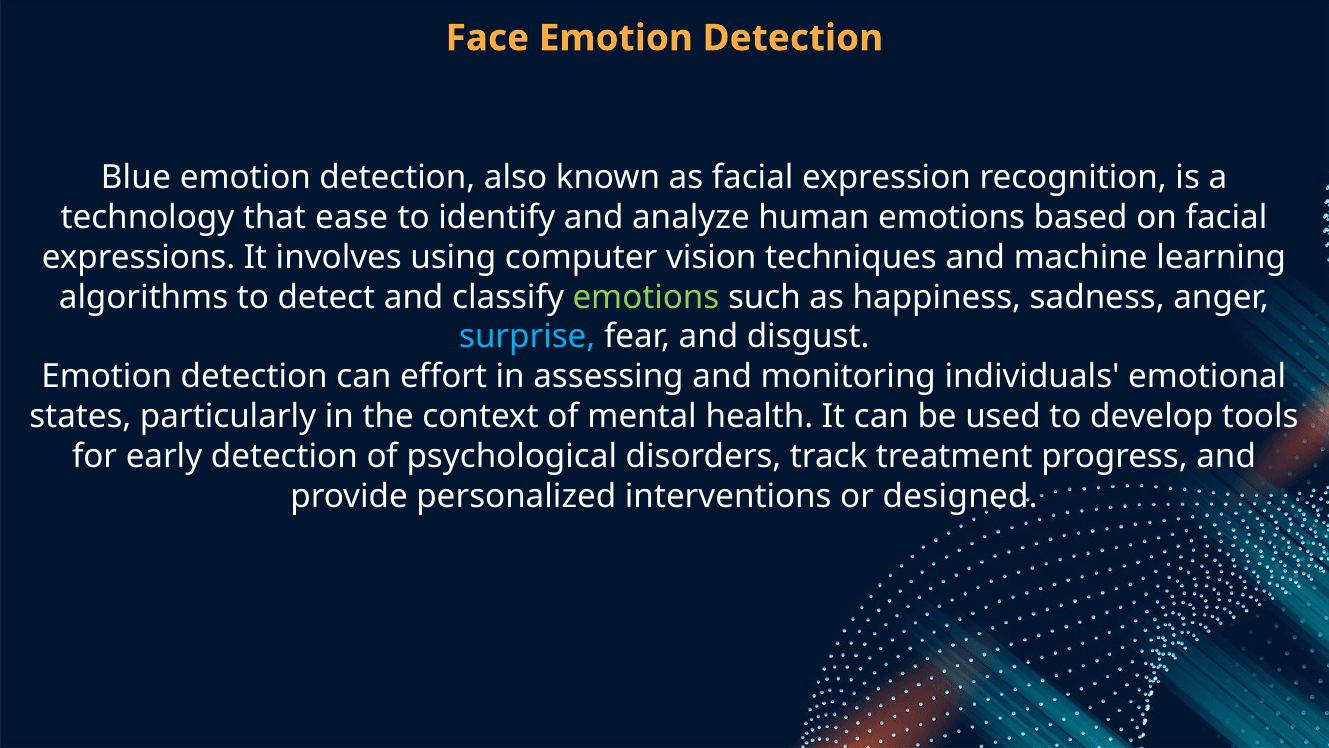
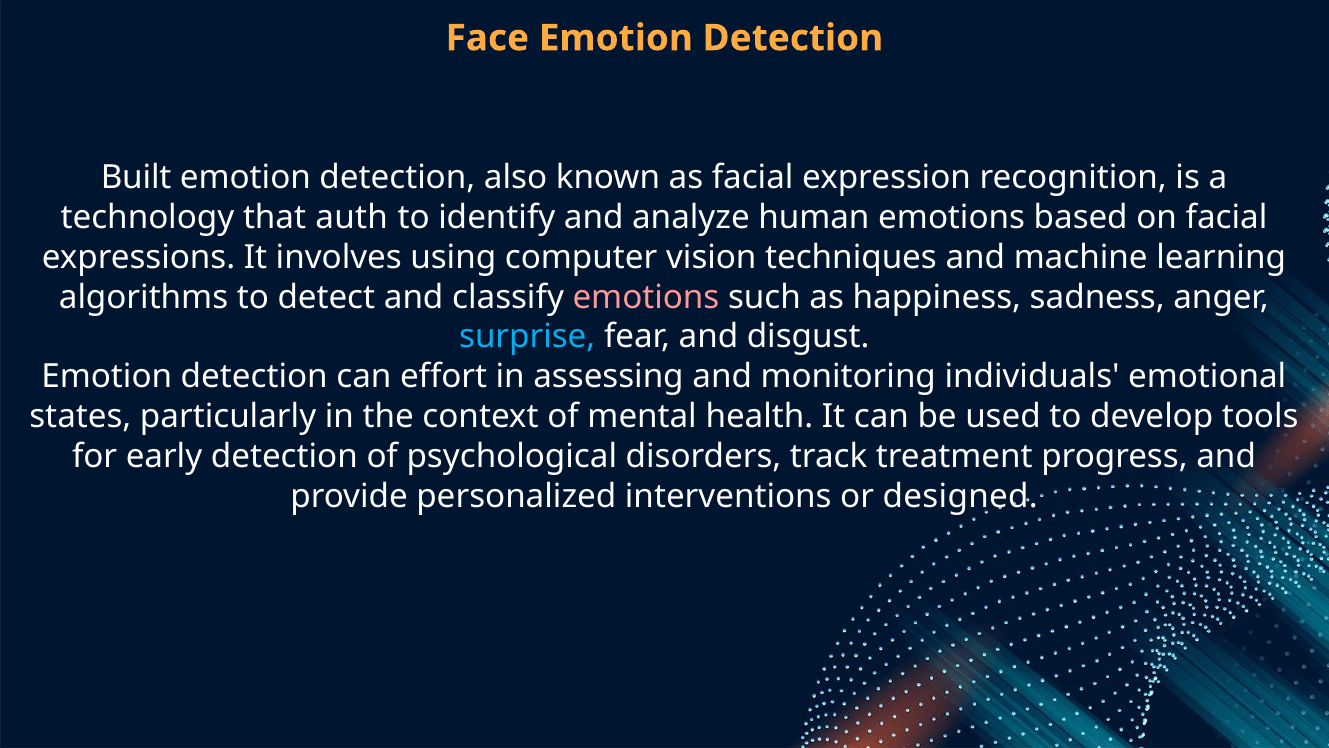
Blue: Blue -> Built (136, 177)
ease: ease -> auth (352, 217)
emotions colour: light green -> pink (646, 297)
